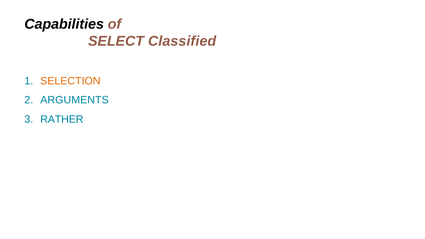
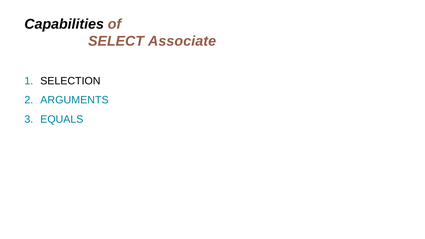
Classified: Classified -> Associate (182, 41)
SELECTION colour: orange -> black (70, 81)
RATHER: RATHER -> EQUALS (62, 119)
